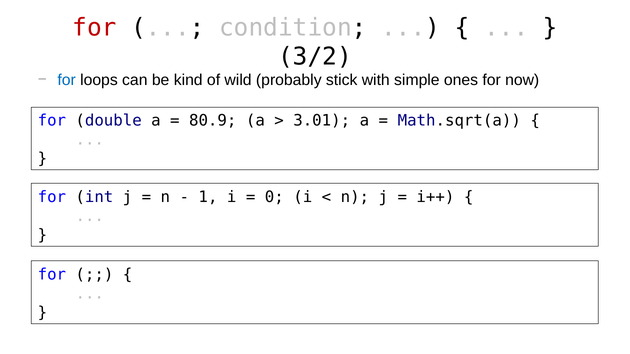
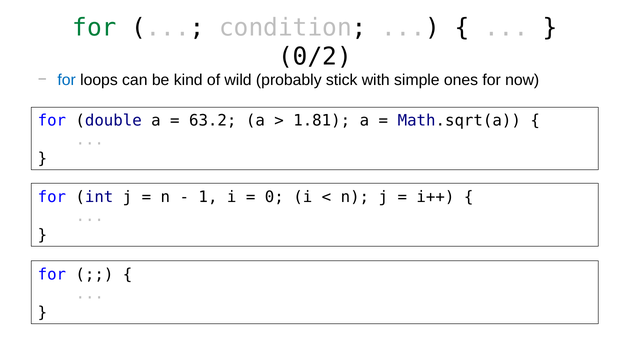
for colour: red -> green (94, 28)
3/2: 3/2 -> 0/2 (315, 57)
80.9: 80.9 -> 63.2 (213, 121)
3.01: 3.01 -> 1.81 (322, 121)
